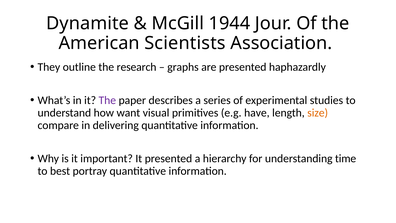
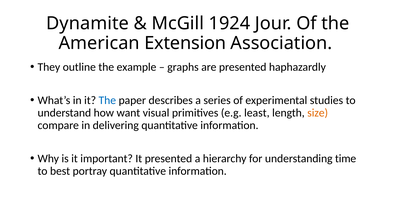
1944: 1944 -> 1924 (229, 23)
Scientists: Scientists -> Extension (185, 43)
research: research -> example (137, 67)
The colour: purple -> blue (107, 100)
have: have -> least (257, 113)
